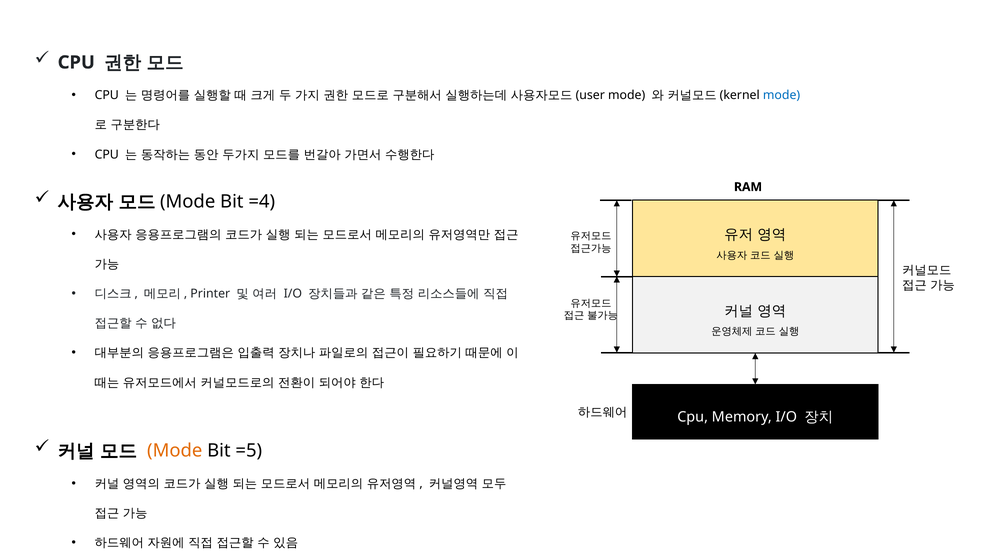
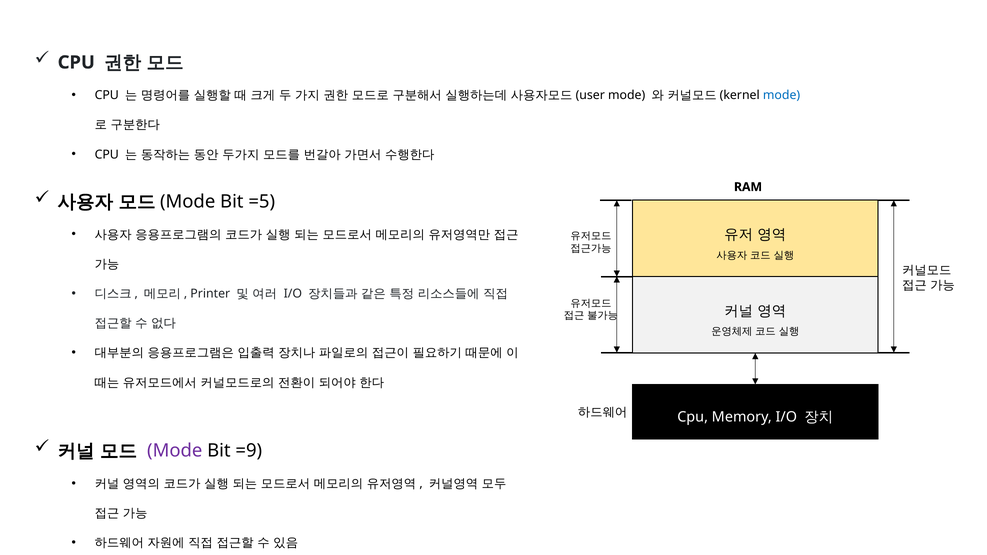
=4: =4 -> =5 (262, 202)
Mode colour: orange -> purple (175, 451)
=5: =5 -> =9 (249, 451)
